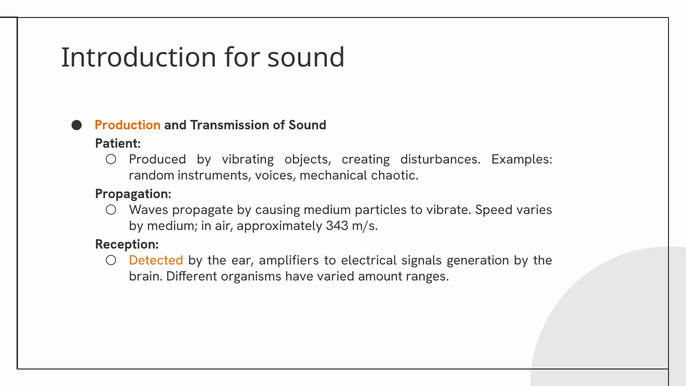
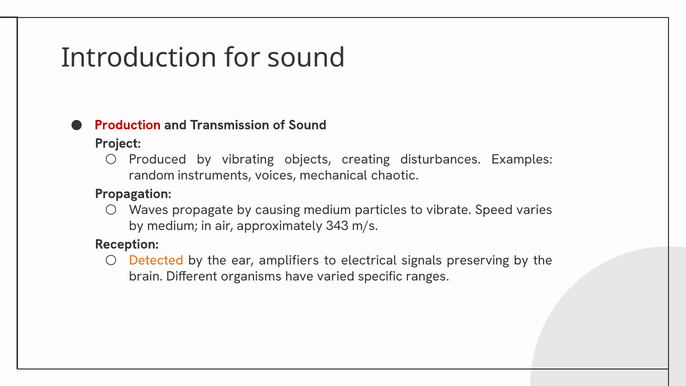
Production colour: orange -> red (128, 125)
Patient: Patient -> Project (118, 143)
generation: generation -> preserving (478, 260)
amount: amount -> specific (380, 276)
